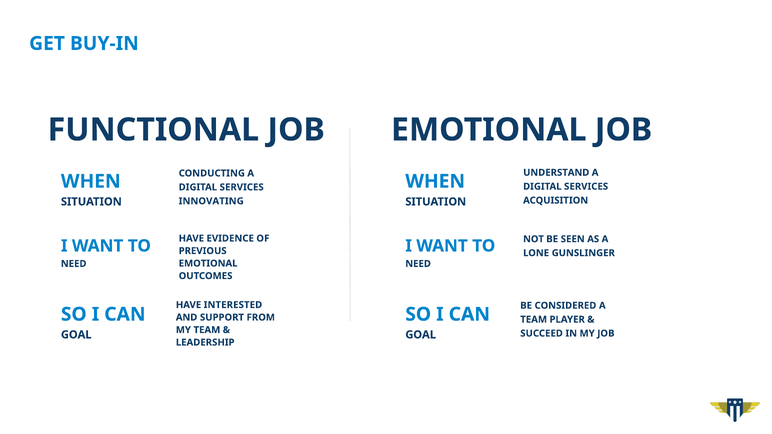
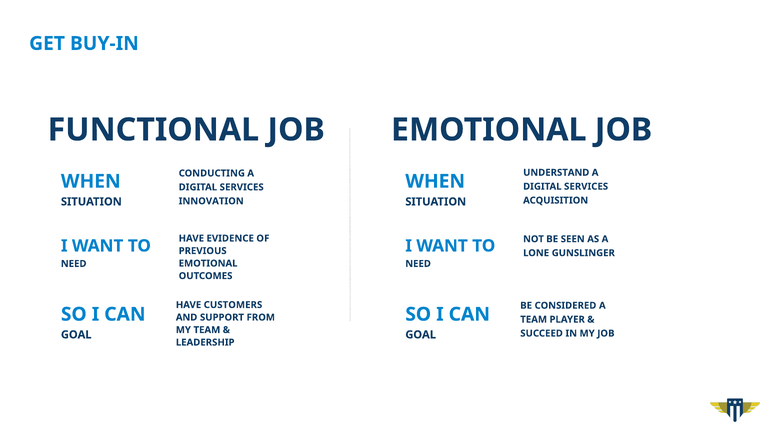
INNOVATING: INNOVATING -> INNOVATION (211, 201)
INTERESTED: INTERESTED -> CUSTOMERS (233, 305)
